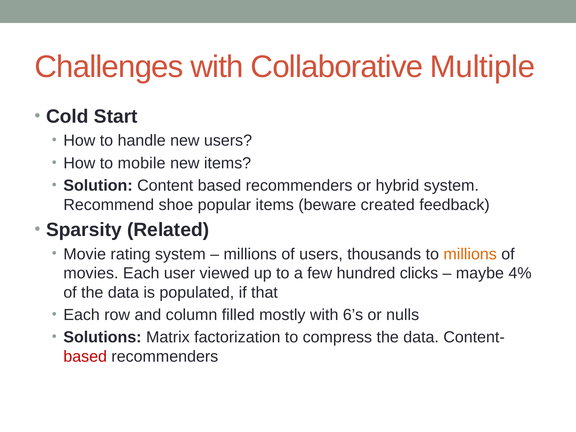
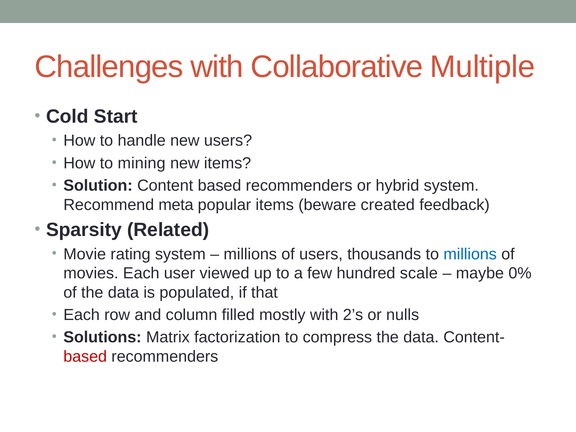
mobile: mobile -> mining (142, 163)
shoe: shoe -> meta (176, 205)
millions colour: orange -> blue (470, 254)
clicks: clicks -> scale (419, 273)
4%: 4% -> 0% (520, 273)
6’s: 6’s -> 2’s (353, 315)
